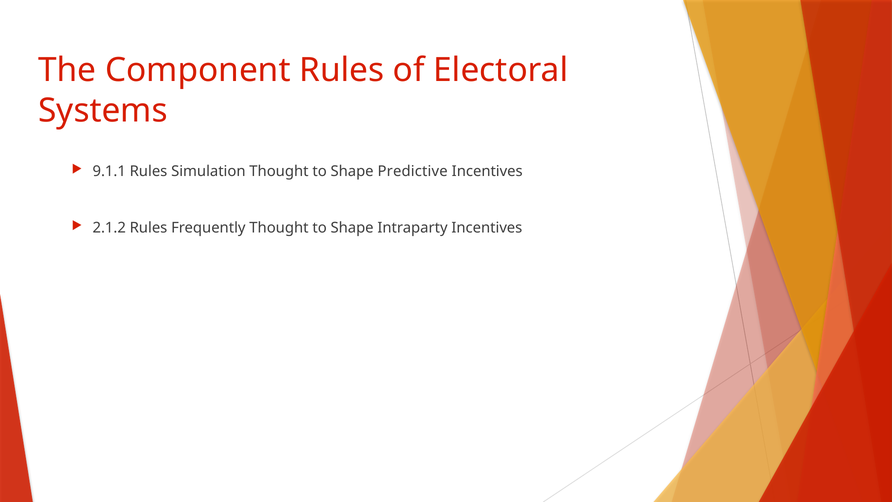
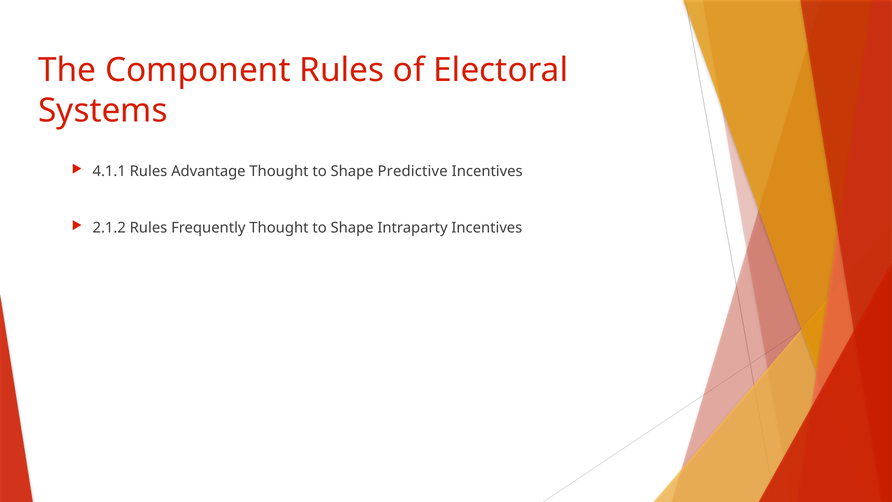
9.1.1: 9.1.1 -> 4.1.1 (109, 171)
Simulation: Simulation -> Advantage (208, 171)
